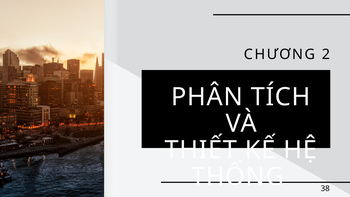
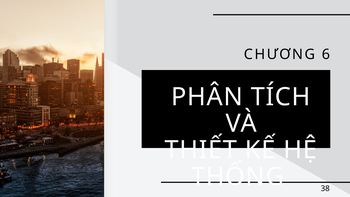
2: 2 -> 6 (326, 54)
